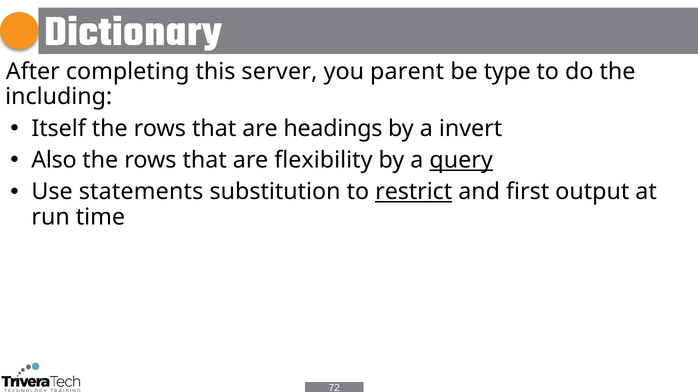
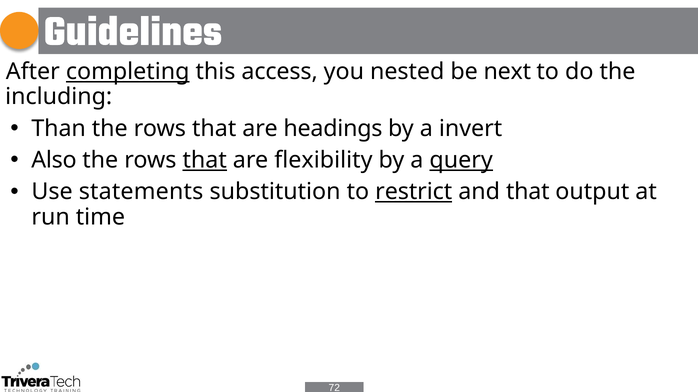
Dictionary: Dictionary -> Guidelines (133, 31)
completing underline: none -> present (128, 72)
server: server -> access (280, 72)
parent: parent -> nested (407, 72)
type: type -> next (507, 72)
Itself: Itself -> Than (59, 129)
that underline: none -> present (205, 160)
and first: first -> that (528, 192)
